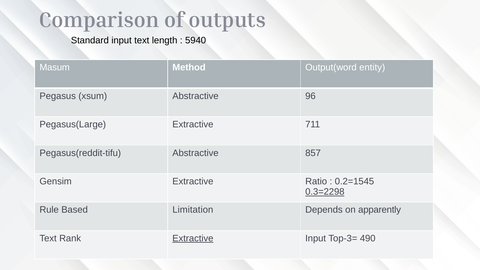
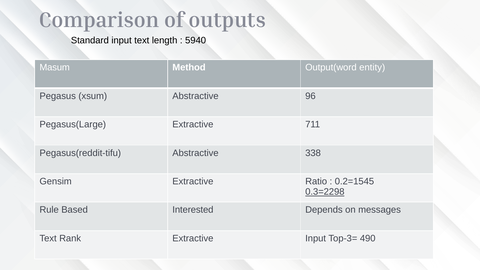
857: 857 -> 338 (313, 153)
Limitation: Limitation -> Interested (193, 210)
apparently: apparently -> messages (380, 210)
Extractive underline: present -> none (193, 238)
